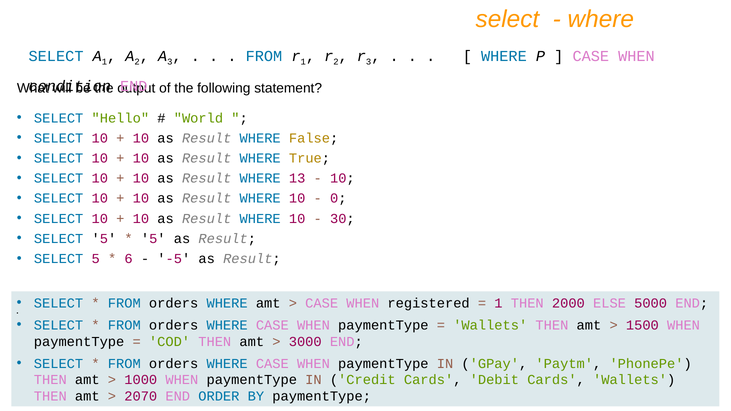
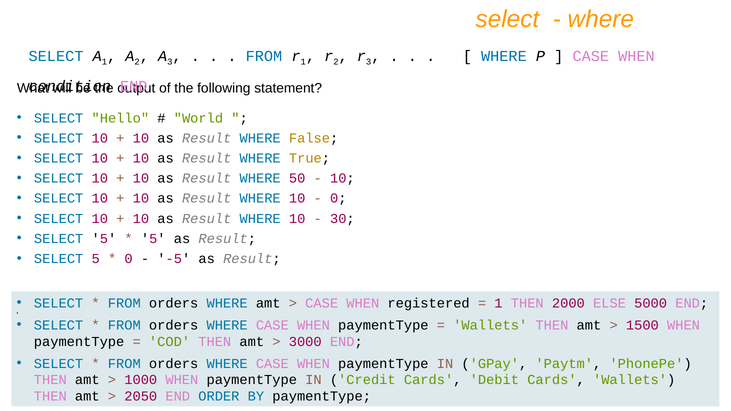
13: 13 -> 50 (297, 178)
6: 6 -> 0 (129, 259)
2070: 2070 -> 2050 (141, 397)
